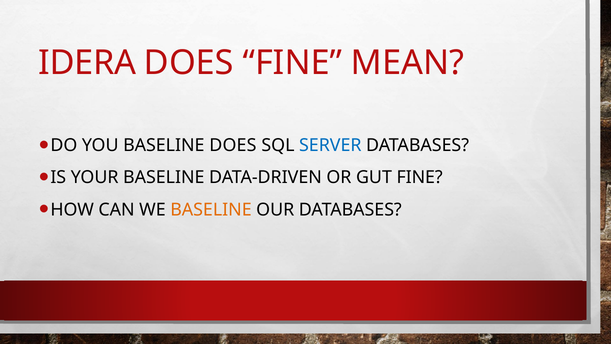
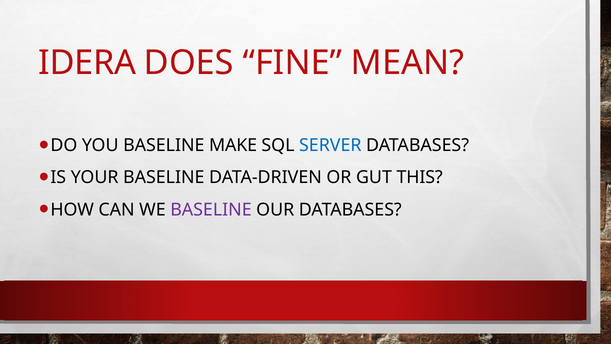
BASELINE DOES: DOES -> MAKE (233, 145)
GUT FINE: FINE -> THIS (420, 177)
BASELINE colour: orange -> purple (211, 209)
